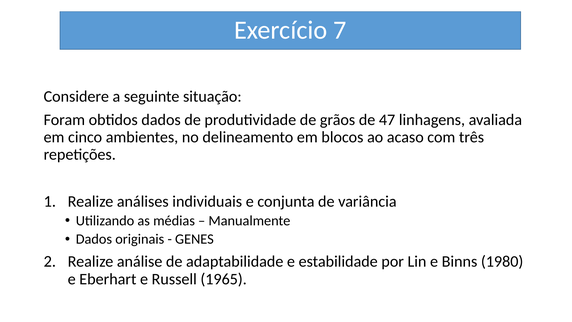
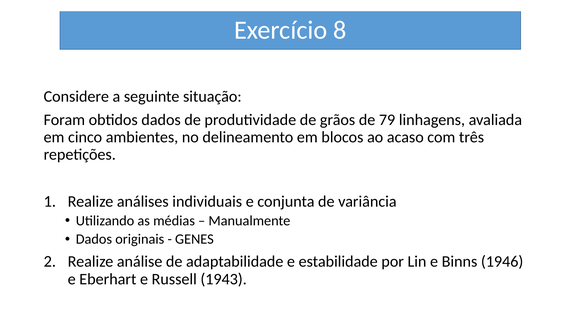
7: 7 -> 8 (340, 30)
47: 47 -> 79 (387, 120)
1980: 1980 -> 1946 (502, 261)
1965: 1965 -> 1943 (224, 279)
